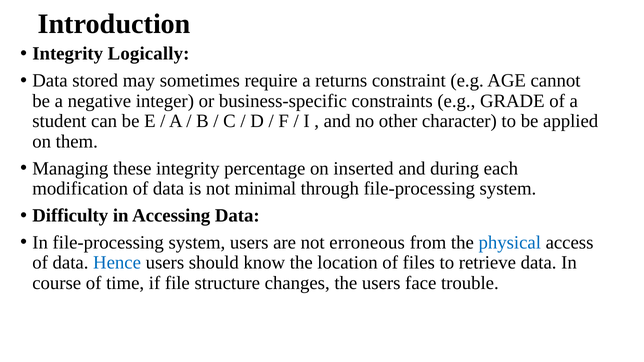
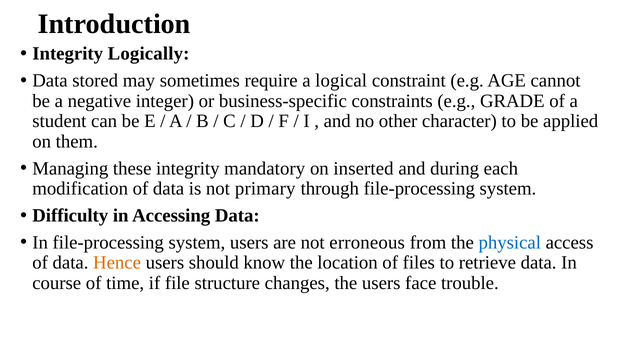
returns: returns -> logical (341, 81)
percentage: percentage -> mandatory (265, 168)
minimal: minimal -> primary (265, 189)
Hence colour: blue -> orange (117, 263)
